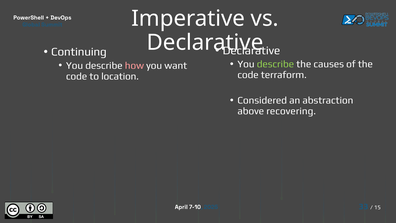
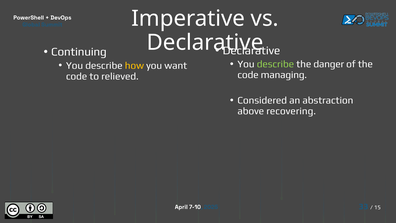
causes: causes -> danger (329, 64)
how colour: pink -> yellow (134, 65)
terraform: terraform -> managing (284, 75)
location: location -> relieved (120, 76)
